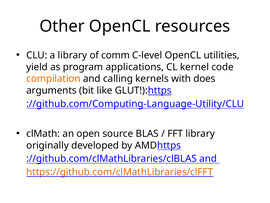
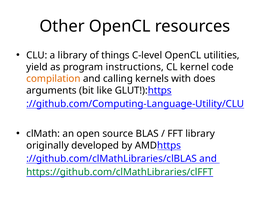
comm: comm -> things (116, 55)
applications: applications -> instructions (135, 67)
https://github.com/clMathLibraries/clFFT colour: orange -> green (120, 172)
